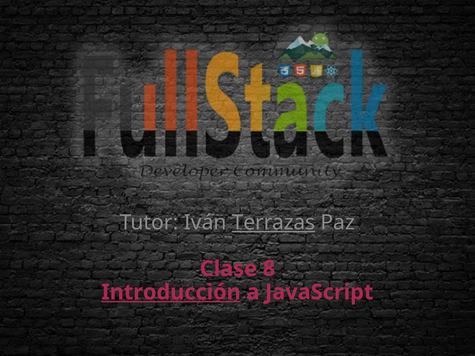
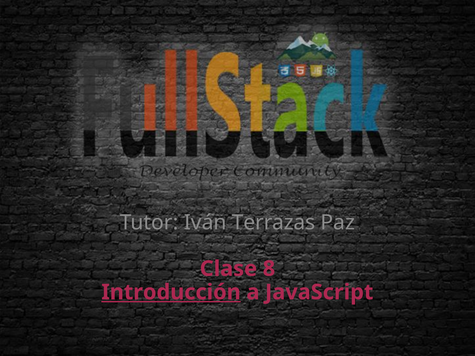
Terrazas underline: present -> none (274, 223)
